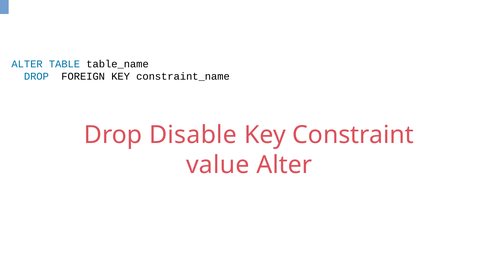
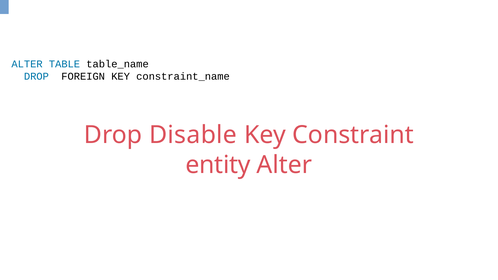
value: value -> entity (218, 165)
